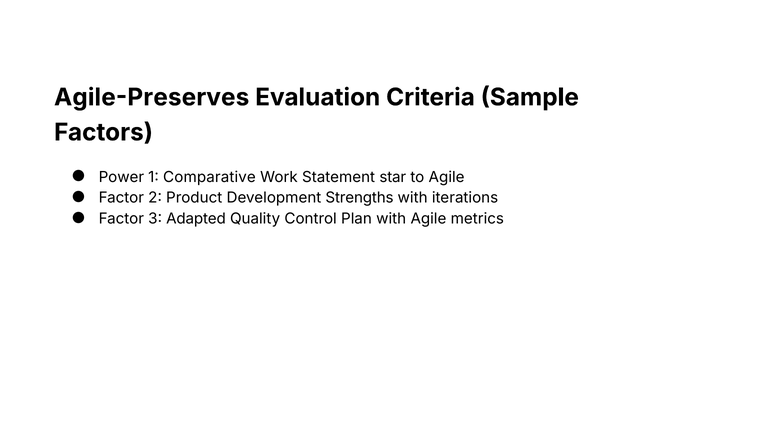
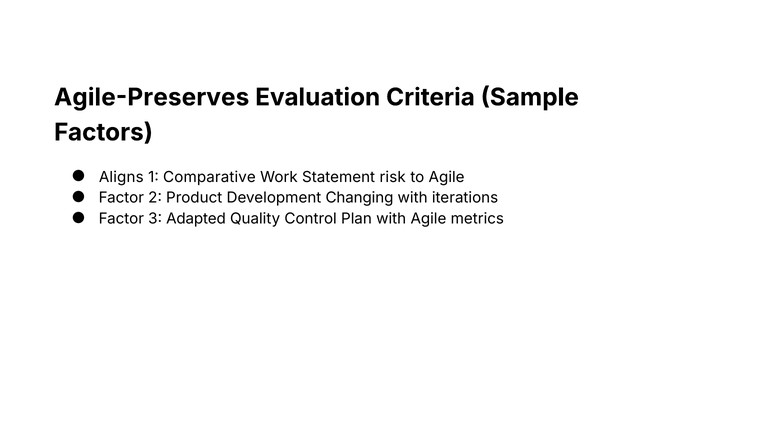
Power: Power -> Aligns (121, 177)
star: star -> risk (393, 177)
Strengths: Strengths -> Changing (359, 198)
